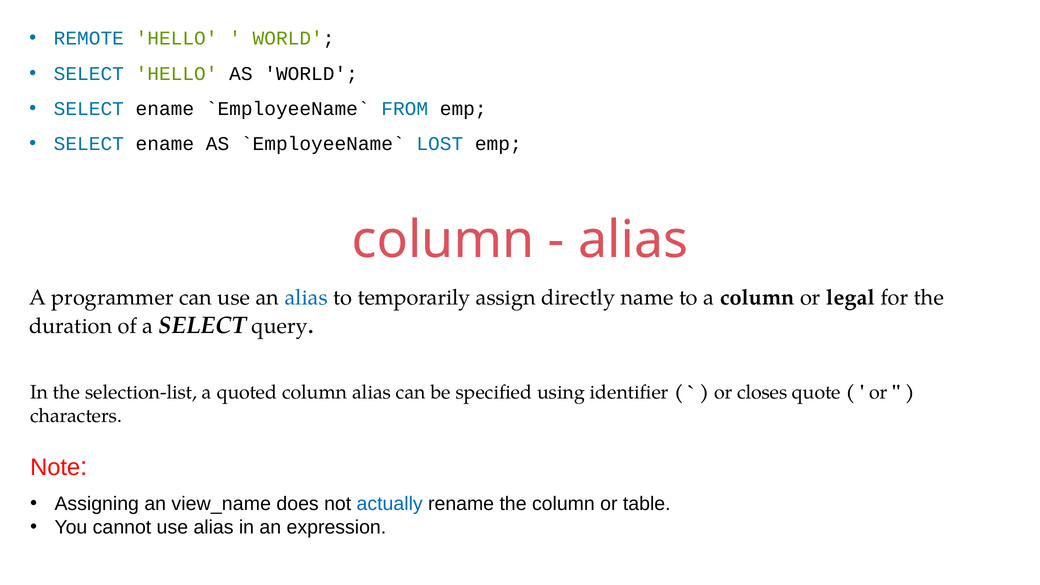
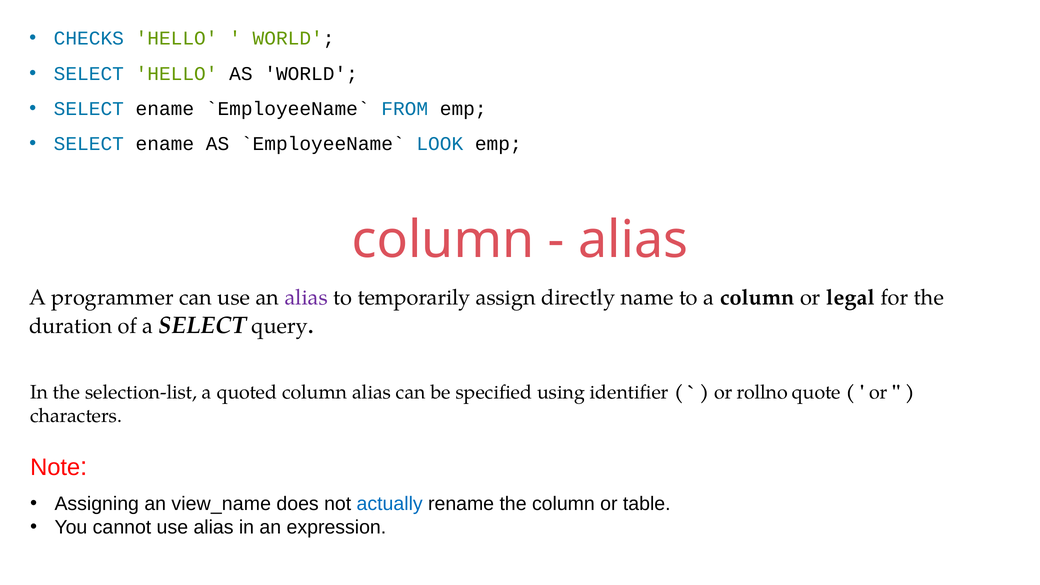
REMOTE: REMOTE -> CHECKS (89, 39)
LOST: LOST -> LOOK (440, 144)
alias colour: blue -> purple (306, 298)
closes: closes -> rollno (762, 392)
